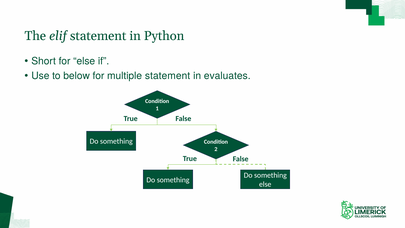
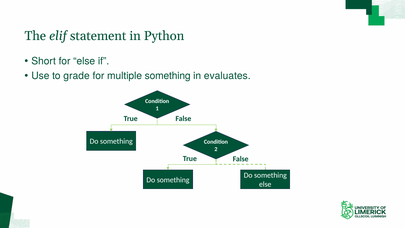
below: below -> grade (77, 76)
multiple statement: statement -> something (168, 76)
